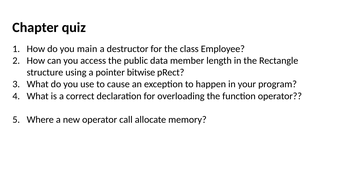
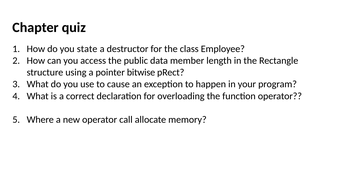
main: main -> state (87, 49)
